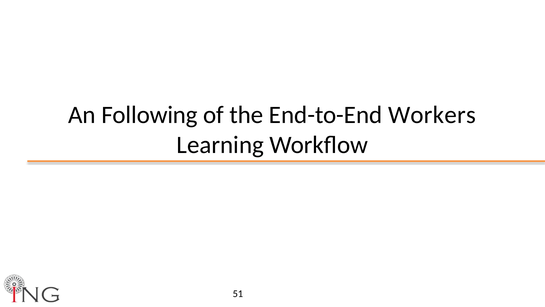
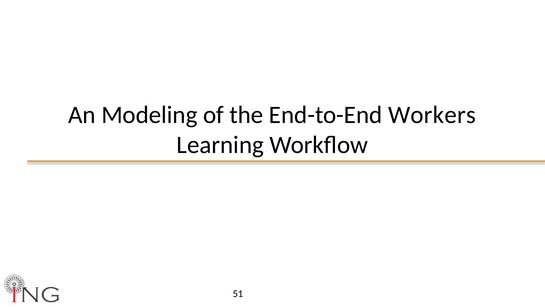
Following: Following -> Modeling (149, 115)
